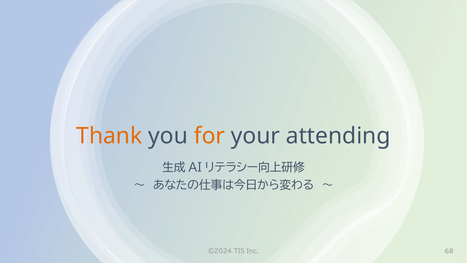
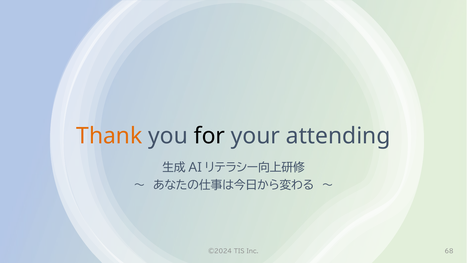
for colour: orange -> black (209, 136)
